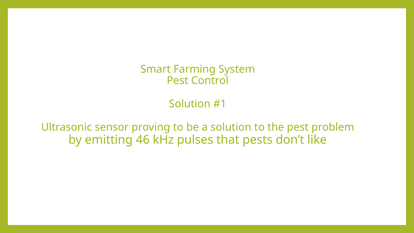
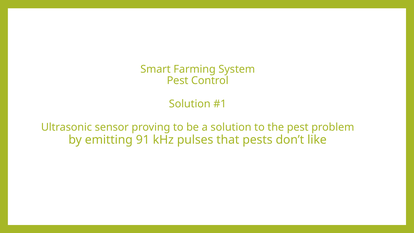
46: 46 -> 91 (143, 140)
